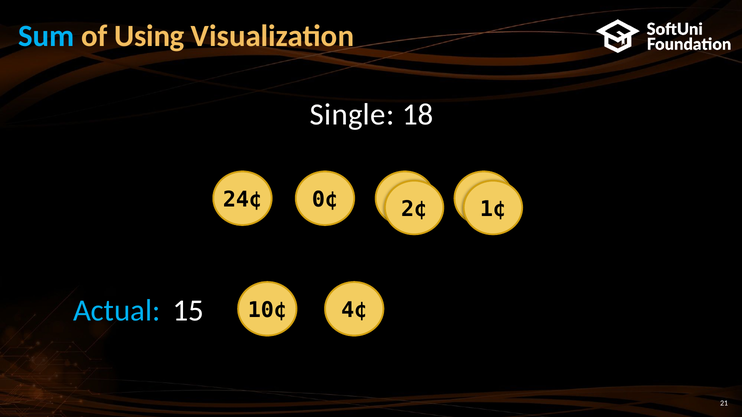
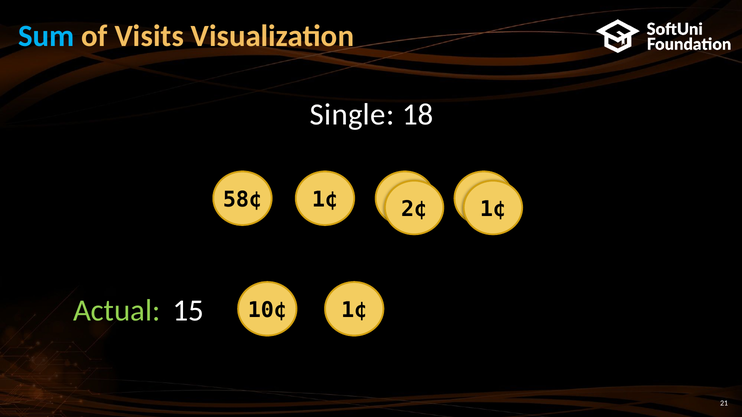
Using: Using -> Visits (149, 36)
24¢: 24¢ -> 58¢ (242, 200)
0¢: 0¢ -> 1¢ (325, 200)
Actual colour: light blue -> light green (117, 311)
10¢ 4¢: 4¢ -> 1¢ (354, 311)
